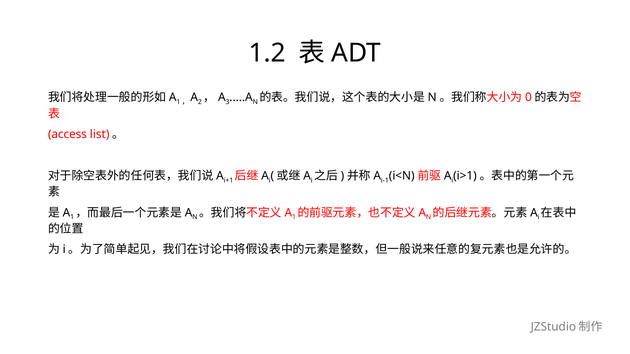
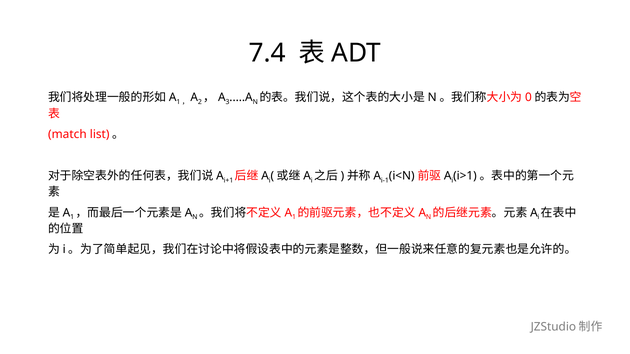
1.2: 1.2 -> 7.4 (267, 53)
access: access -> match (67, 135)
